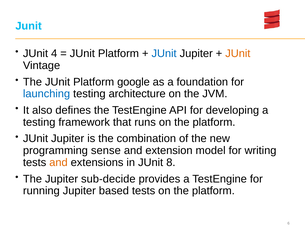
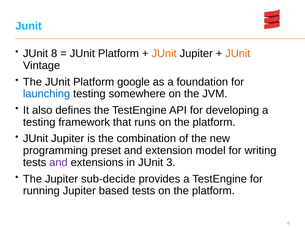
4: 4 -> 8 (54, 53)
JUnit colour: blue -> orange (164, 53)
architecture: architecture -> somewhere (137, 94)
sense: sense -> preset (106, 150)
and colour: orange -> purple (58, 162)
8: 8 -> 3 (171, 162)
